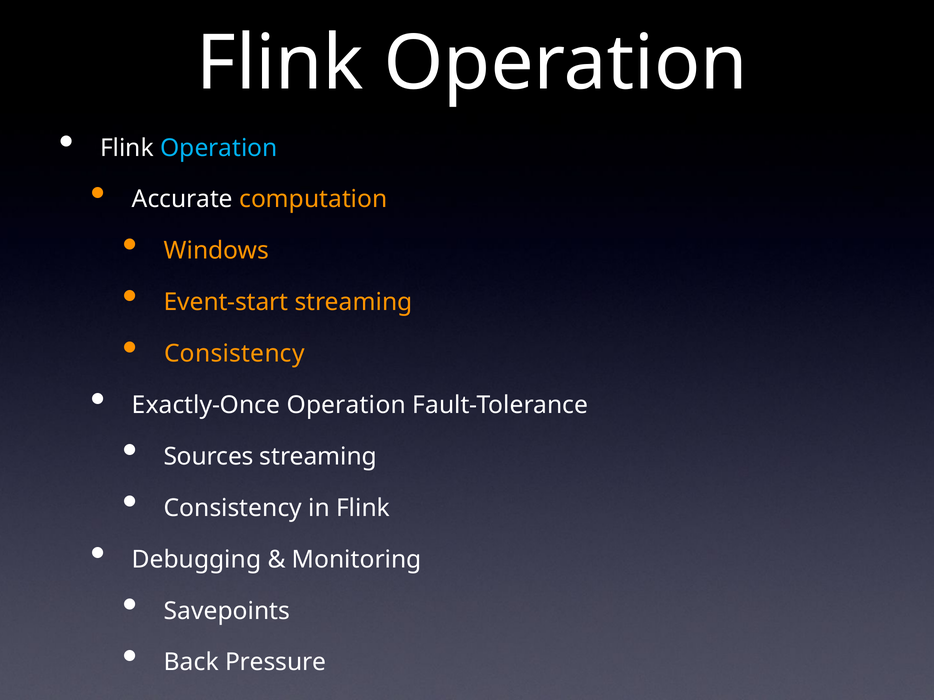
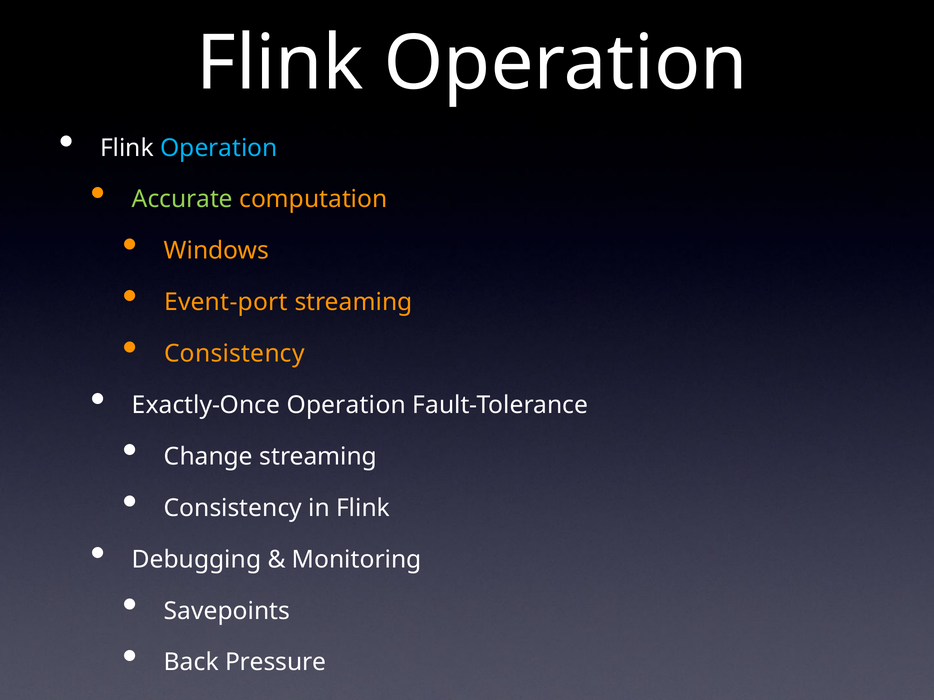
Accurate colour: white -> light green (182, 200)
Event-start: Event-start -> Event-port (226, 302)
Sources: Sources -> Change (208, 457)
